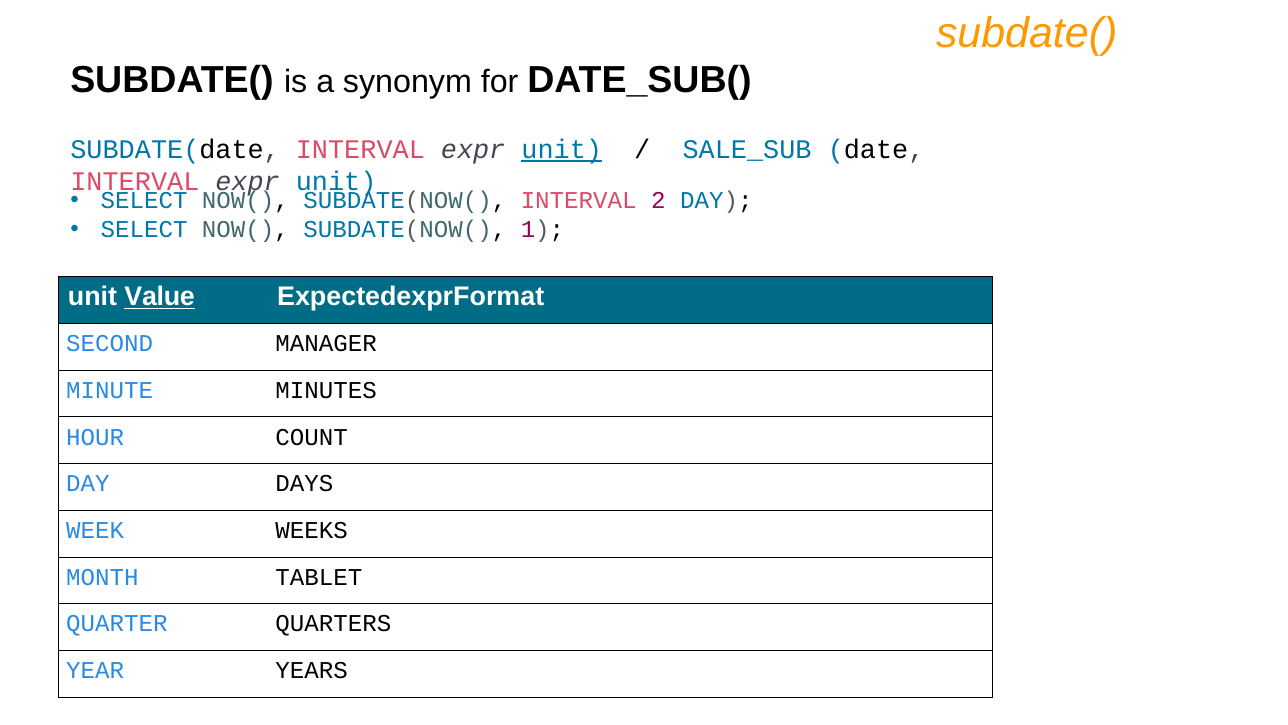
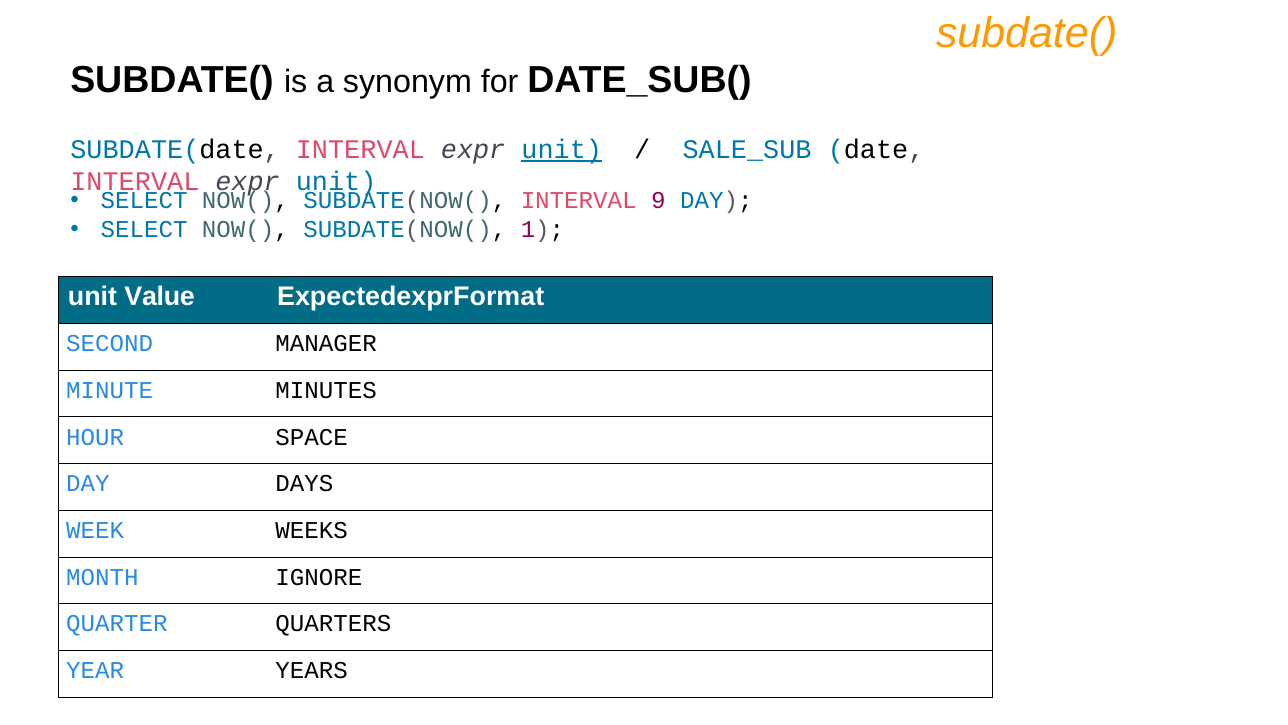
2: 2 -> 9 (658, 201)
Value underline: present -> none (160, 297)
COUNT: COUNT -> SPACE (312, 437)
TABLET: TABLET -> IGNORE (319, 577)
